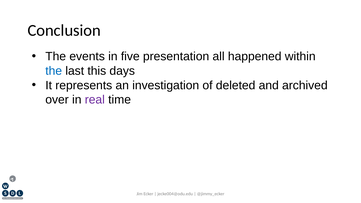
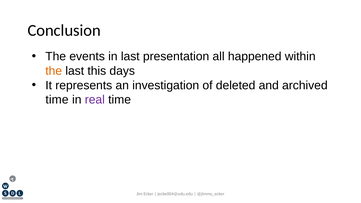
in five: five -> last (130, 56)
the colour: blue -> orange (54, 71)
over: over -> time (57, 100)
